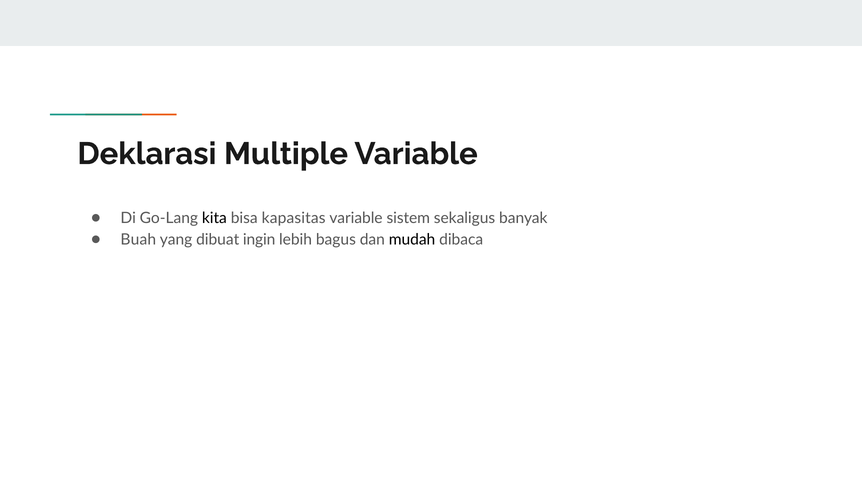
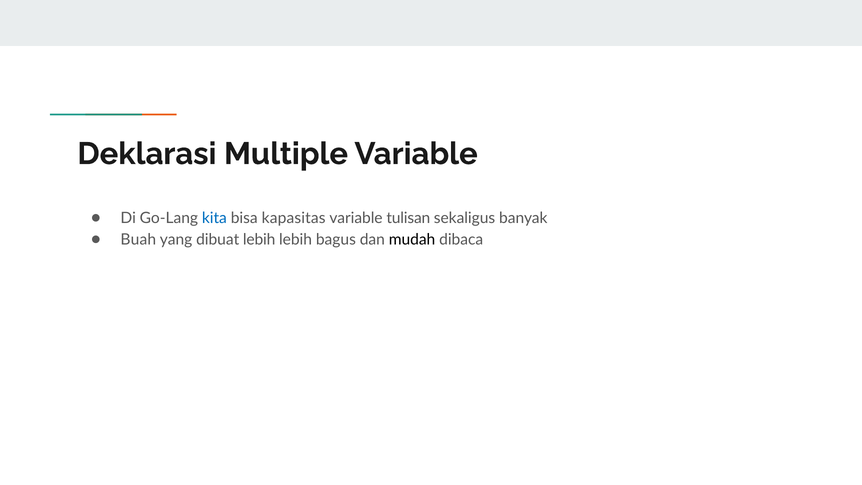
kita colour: black -> blue (214, 218)
sistem: sistem -> tulisan (408, 218)
dibuat ingin: ingin -> lebih (259, 239)
